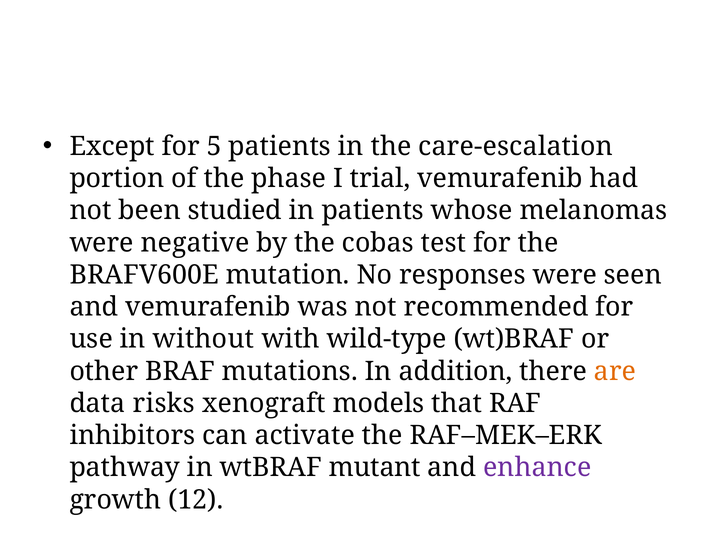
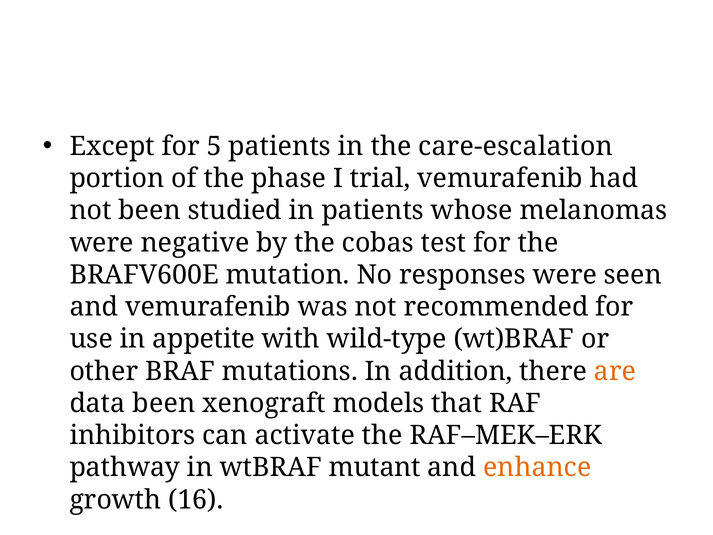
without: without -> appetite (204, 339)
data risks: risks -> been (164, 403)
enhance colour: purple -> orange (537, 467)
12: 12 -> 16 (196, 500)
